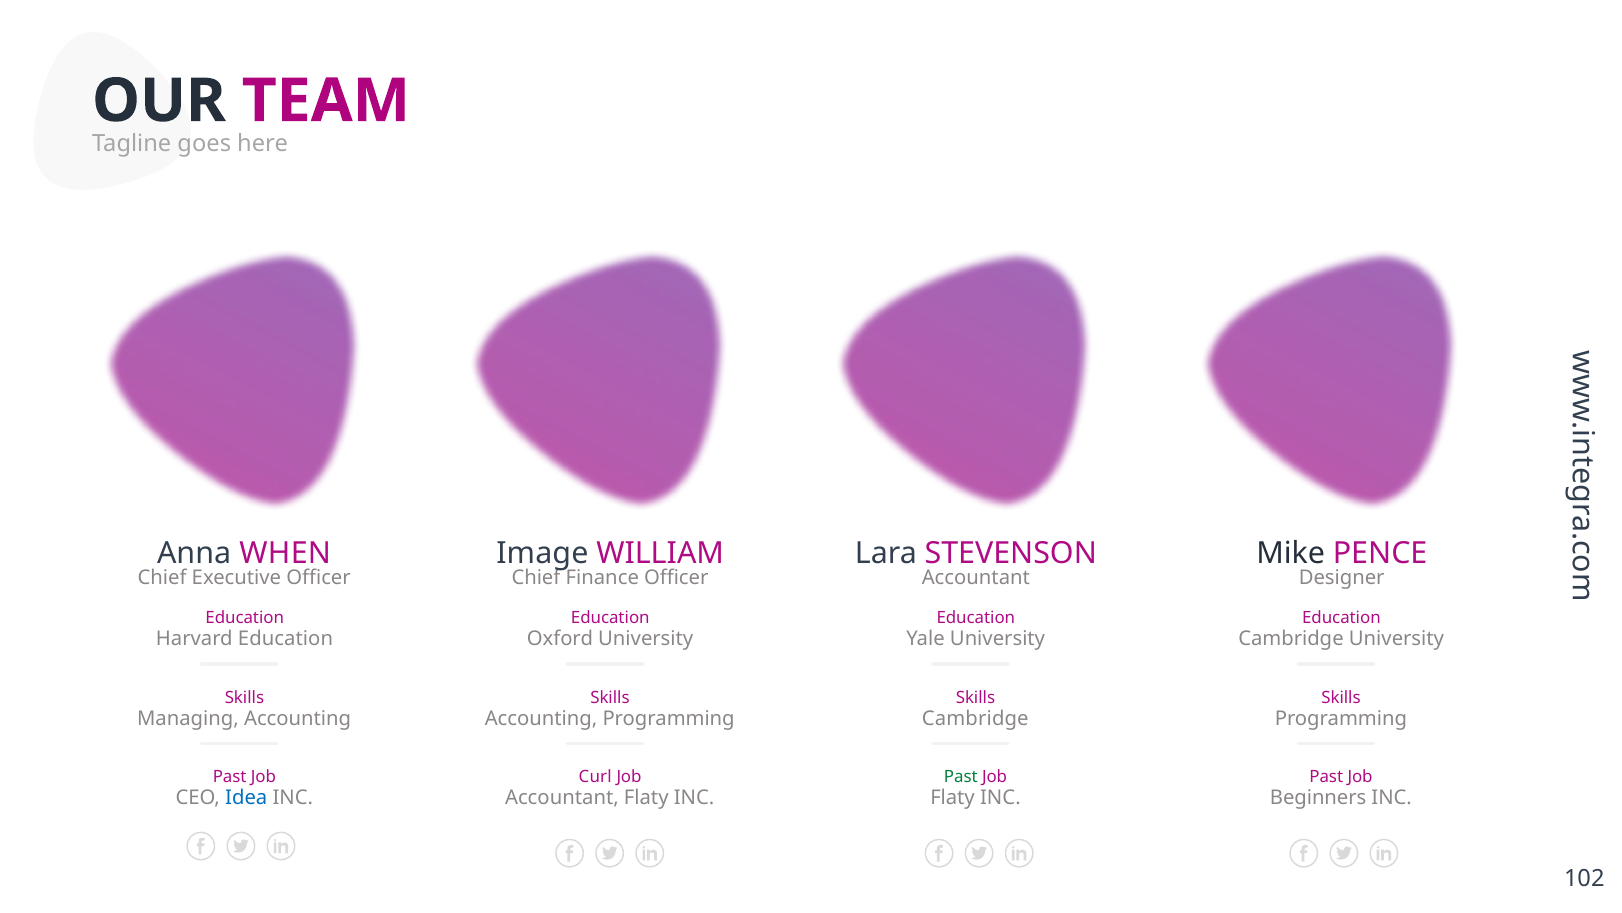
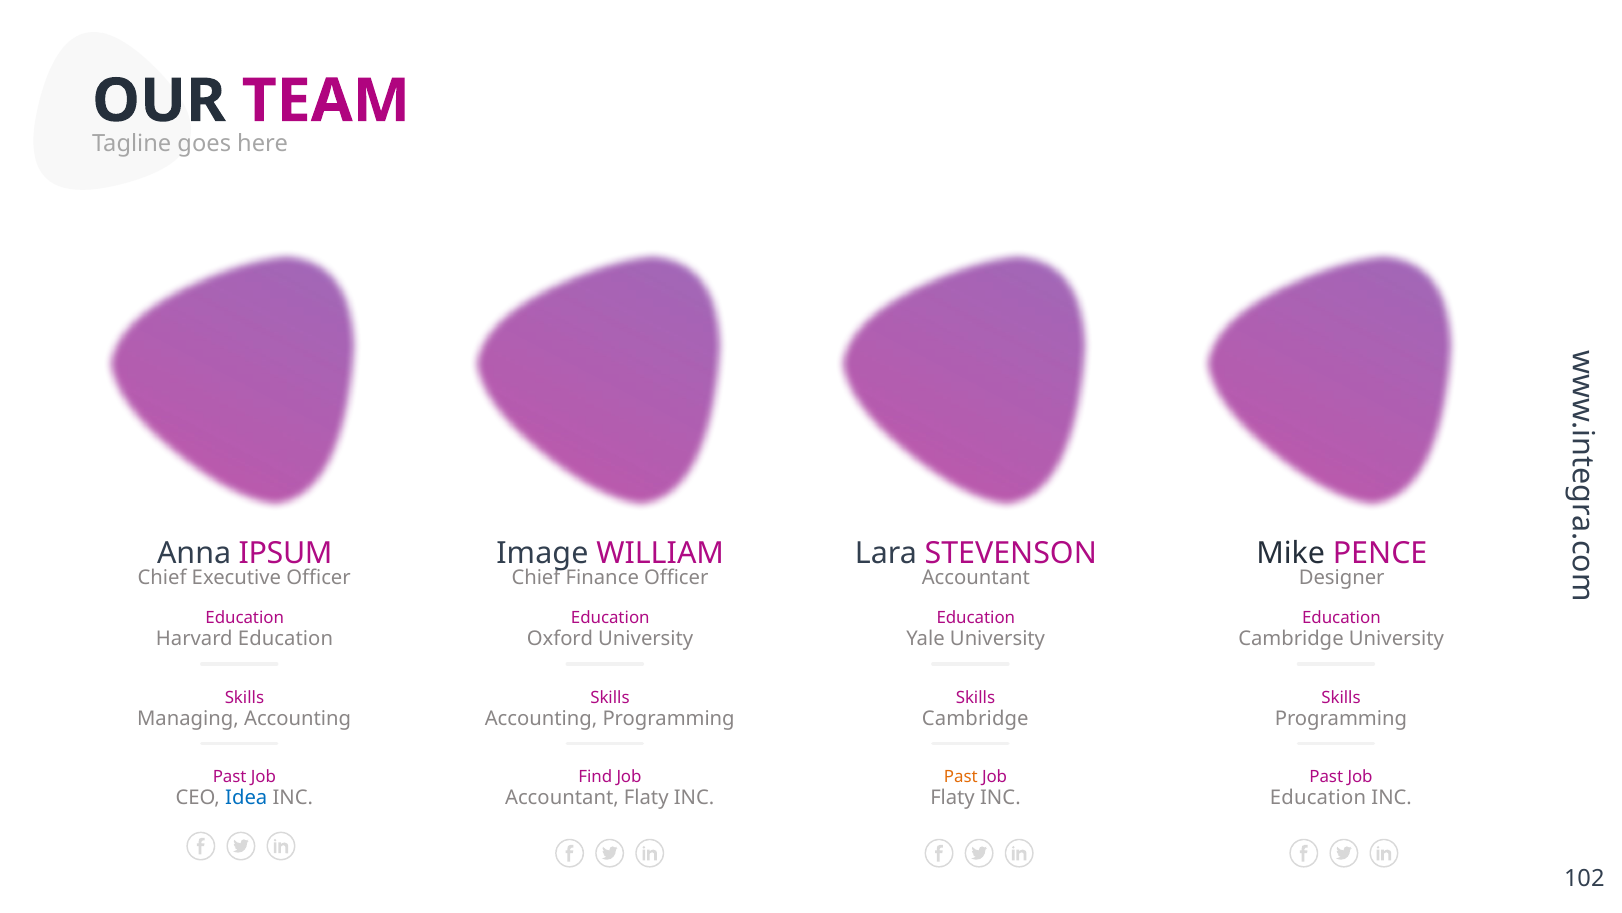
WHEN: WHEN -> IPSUM (286, 553)
Curl: Curl -> Find (595, 776)
Past colour: green -> orange (961, 776)
Beginners: Beginners -> Education (1318, 797)
